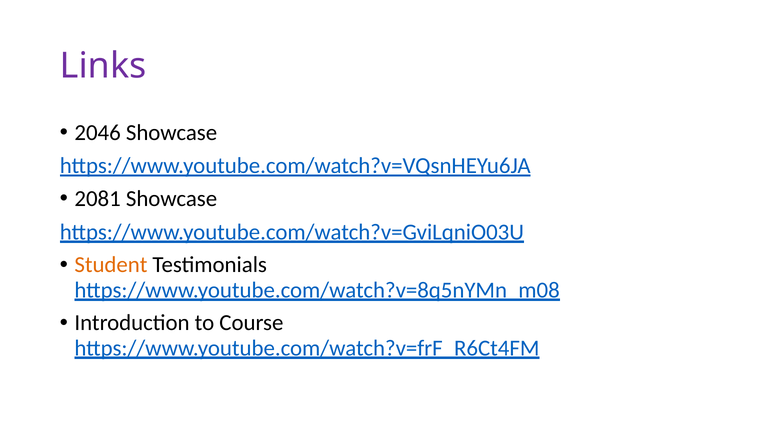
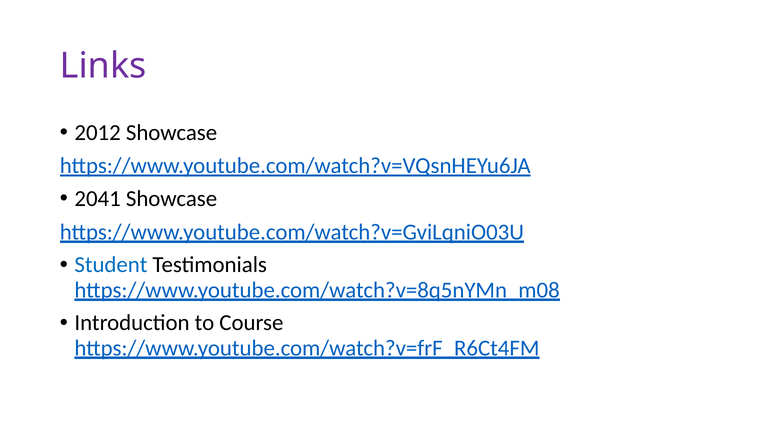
2046: 2046 -> 2012 (98, 133)
2081: 2081 -> 2041 (98, 199)
Student colour: orange -> blue (111, 265)
